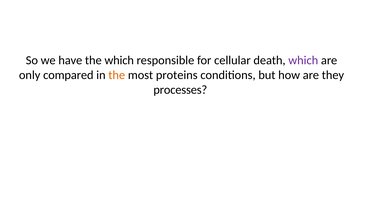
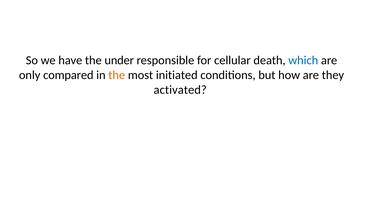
the which: which -> under (119, 60)
which colour: purple -> blue (303, 60)
proteins: proteins -> initiated (177, 75)
processes: processes -> activated (180, 90)
